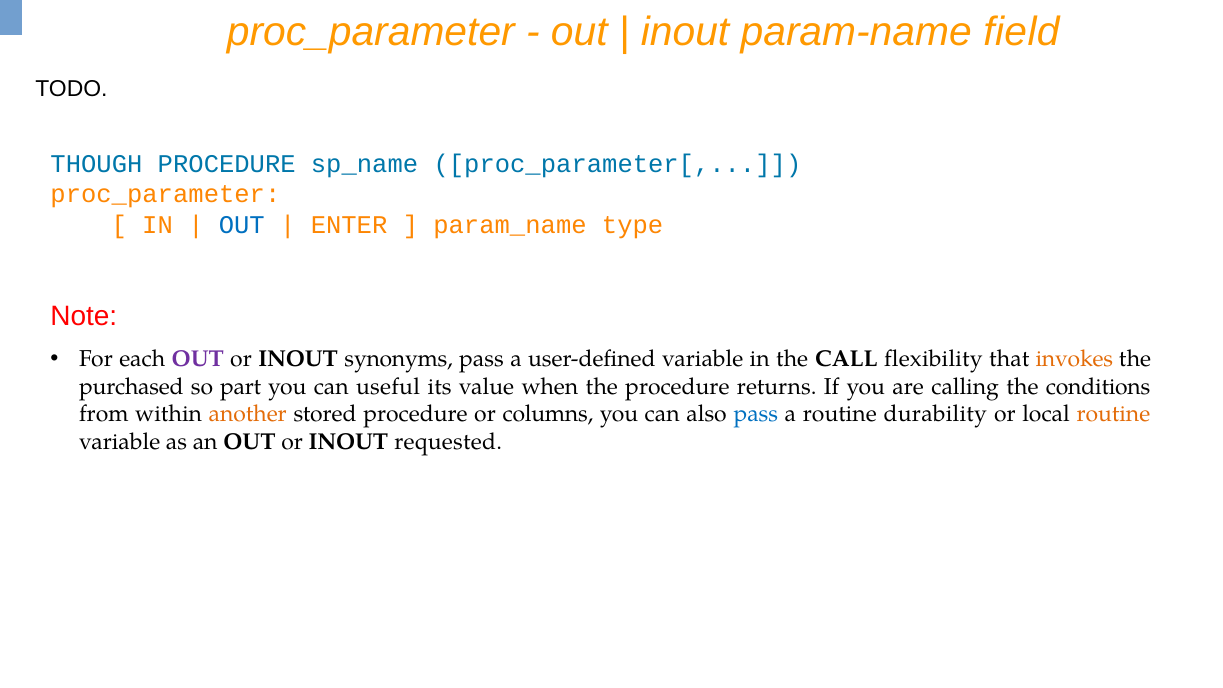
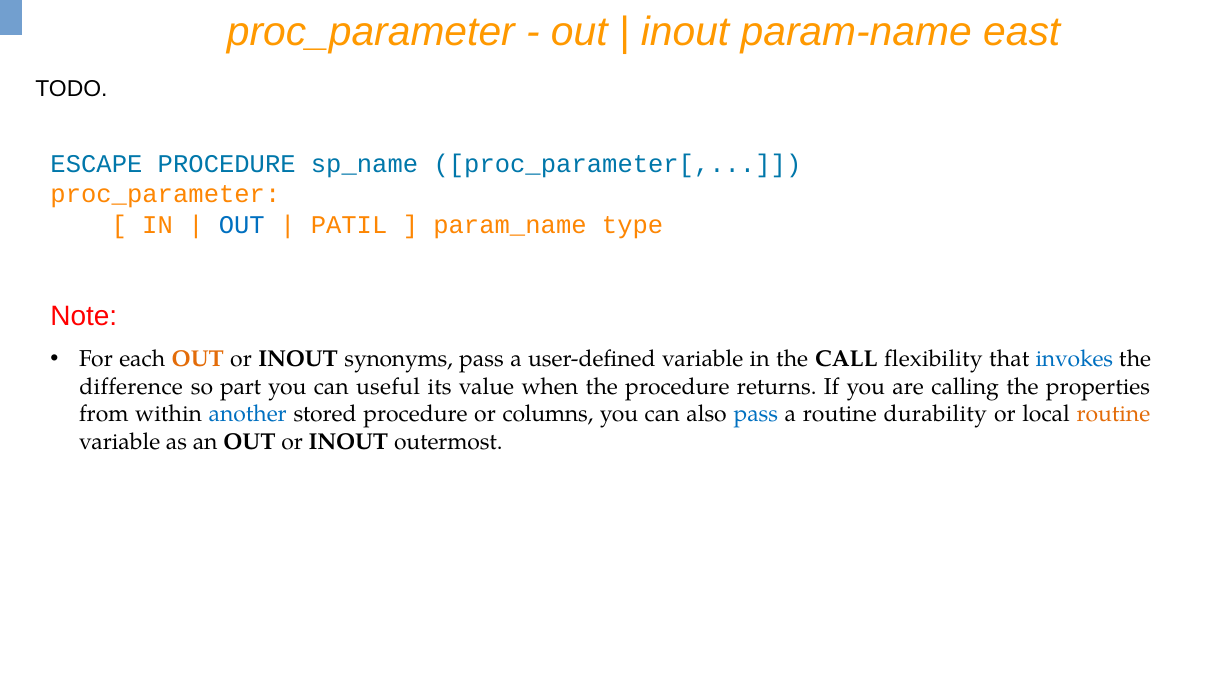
field: field -> east (1022, 32)
THOUGH: THOUGH -> ESCAPE (96, 164)
ENTER: ENTER -> PATIL (349, 225)
OUT colour: purple -> orange (198, 359)
invokes colour: orange -> blue (1074, 359)
purchased: purchased -> difference (131, 387)
conditions: conditions -> properties (1098, 387)
another colour: orange -> blue (248, 414)
requested: requested -> outermost (448, 442)
